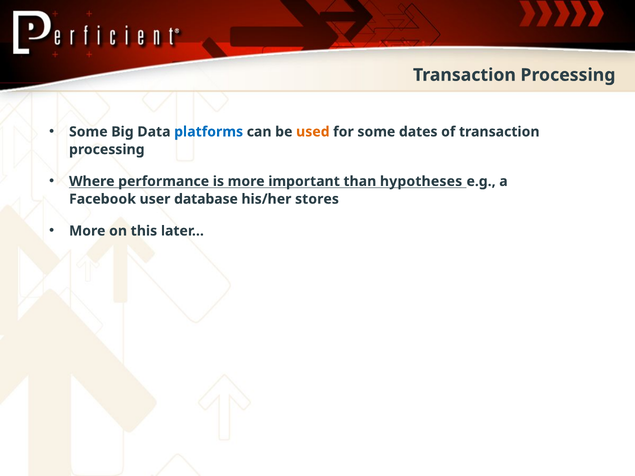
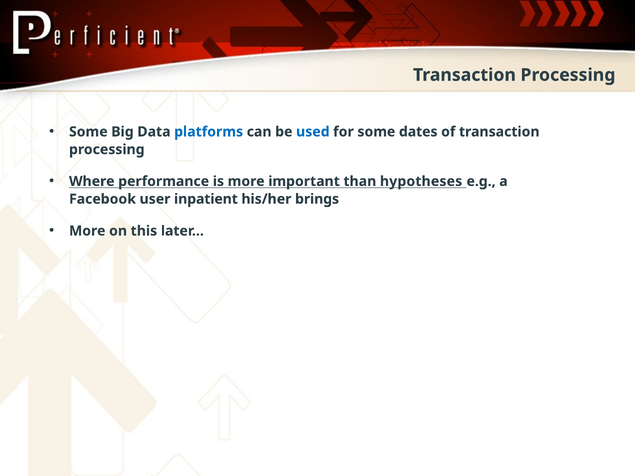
used colour: orange -> blue (313, 132)
database: database -> inpatient (206, 199)
stores: stores -> brings (317, 199)
